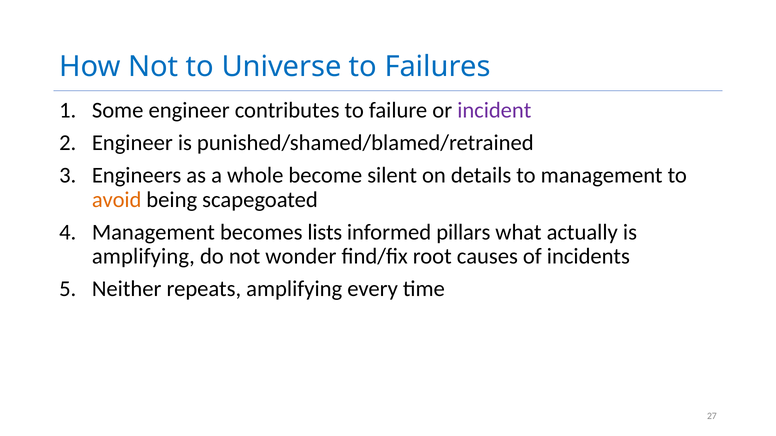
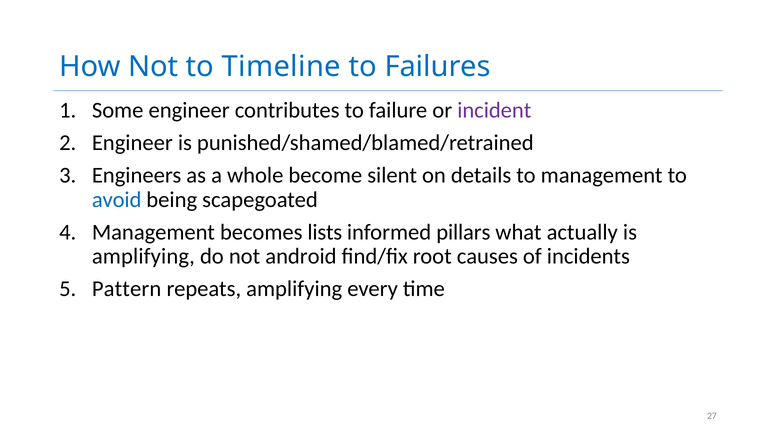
Universe: Universe -> Timeline (281, 67)
avoid colour: orange -> blue (117, 200)
wonder: wonder -> android (301, 257)
Neither: Neither -> Pattern (127, 289)
